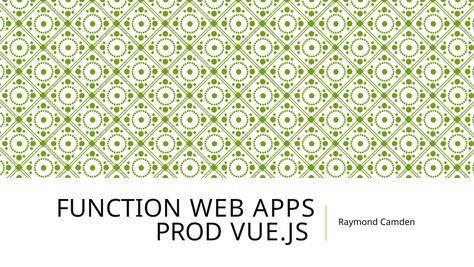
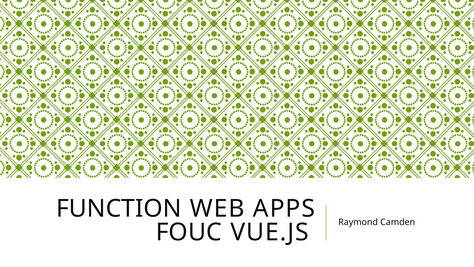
PROD: PROD -> FOUC (189, 232)
